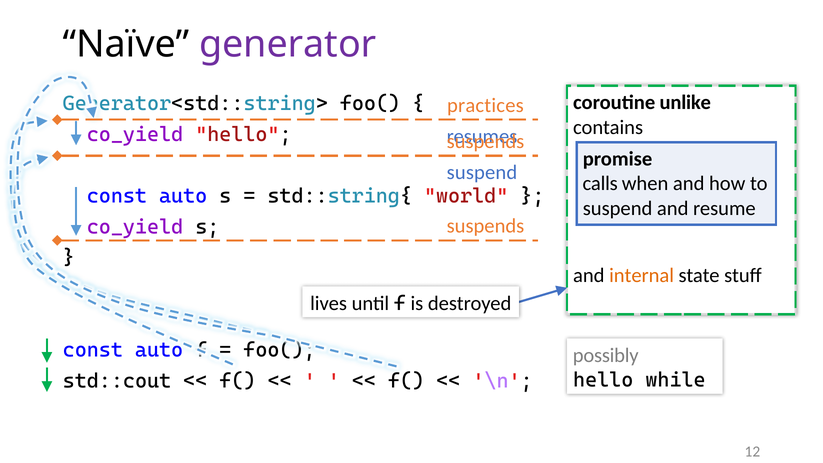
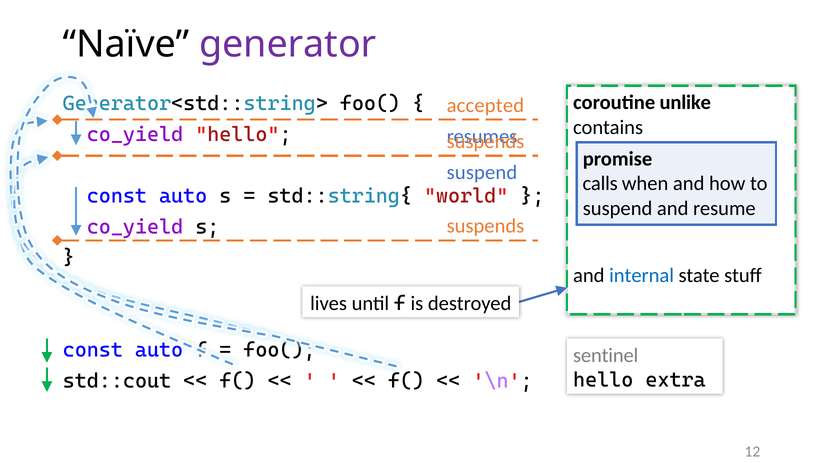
practices: practices -> accepted (485, 105)
internal colour: orange -> blue (642, 275)
possibly: possibly -> sentinel (606, 355)
while: while -> extra (676, 380)
